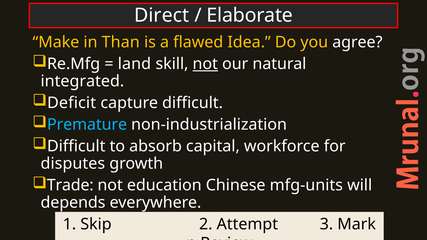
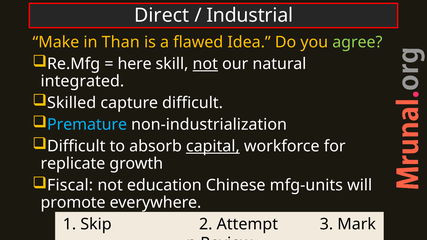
Elaborate: Elaborate -> Industrial (250, 15)
agree colour: white -> light green (357, 42)
land: land -> here (135, 64)
Deficit: Deficit -> Skilled (72, 103)
capital underline: none -> present (213, 146)
disputes: disputes -> replicate (73, 164)
Trade: Trade -> Fiscal (70, 186)
depends: depends -> promote (73, 203)
